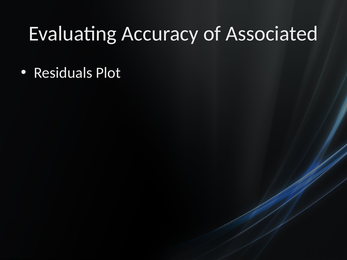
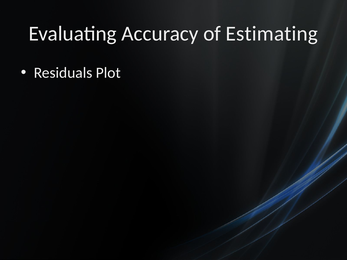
Associated: Associated -> Estimating (272, 34)
